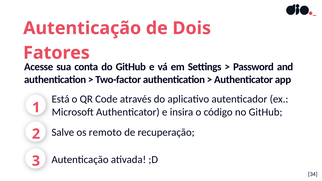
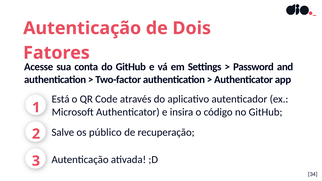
remoto: remoto -> público (105, 133)
